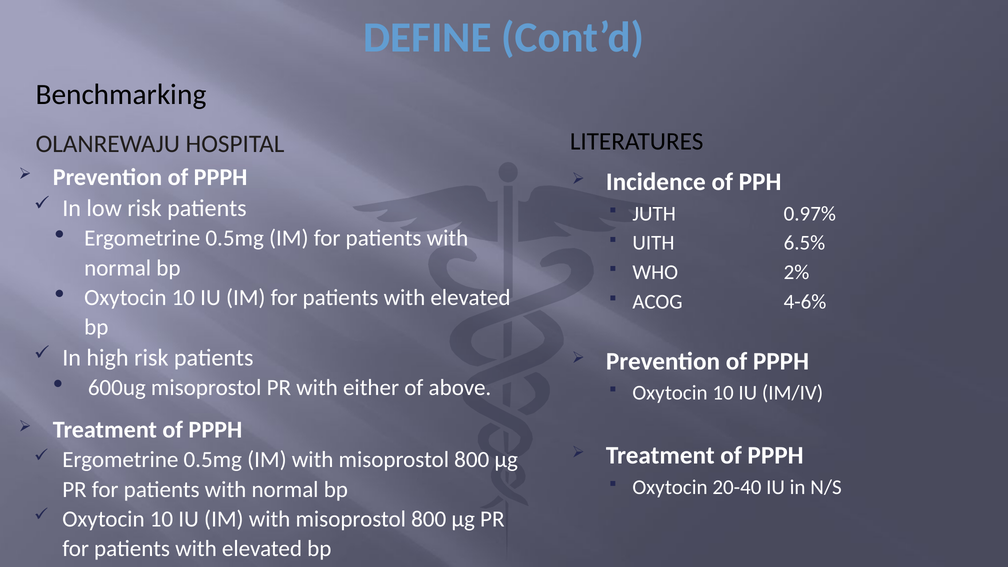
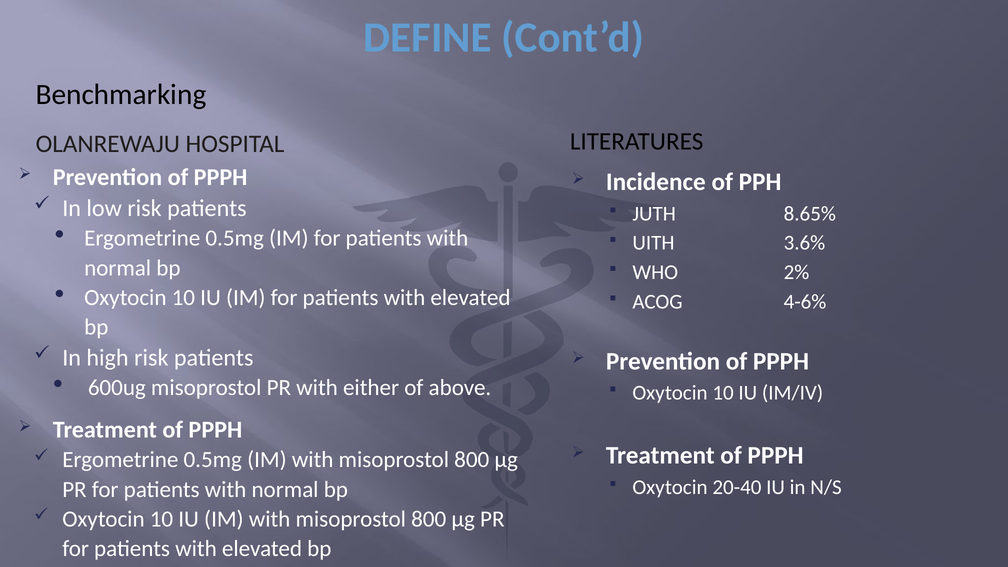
0.97%: 0.97% -> 8.65% (810, 214)
6.5%: 6.5% -> 3.6% (804, 243)
